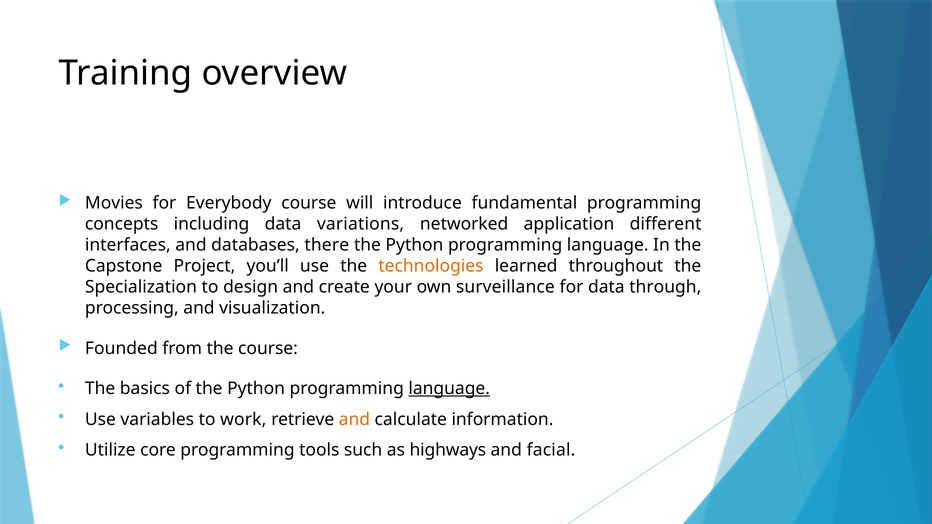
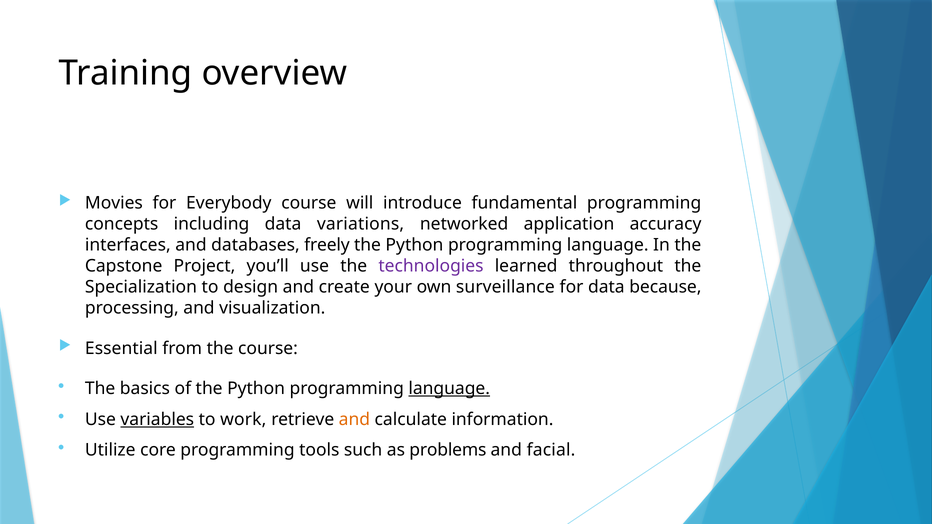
different: different -> accuracy (666, 224)
there: there -> freely (327, 245)
technologies colour: orange -> purple (431, 266)
through: through -> because (665, 287)
Founded: Founded -> Essential (121, 348)
variables underline: none -> present (157, 420)
highways: highways -> problems (448, 450)
